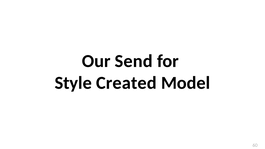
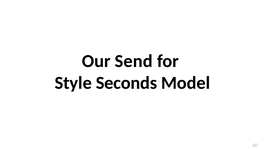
Created: Created -> Seconds (126, 83)
